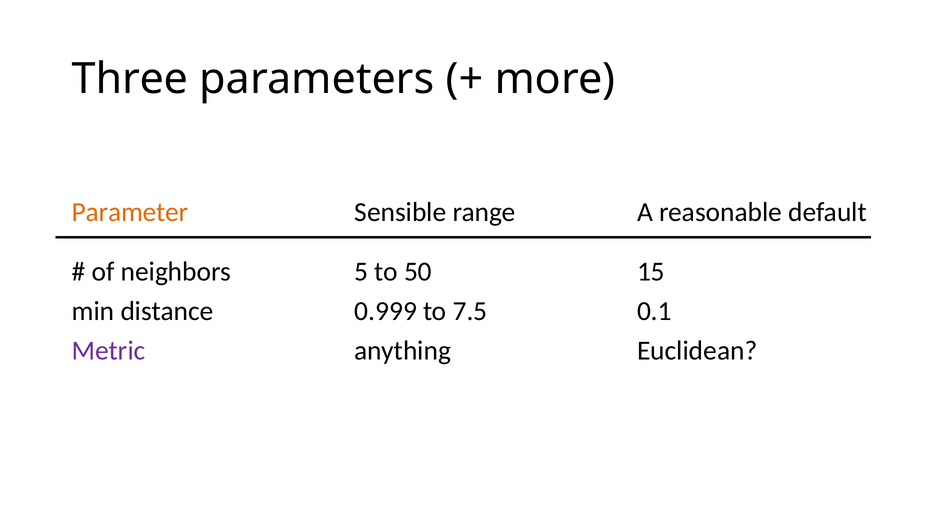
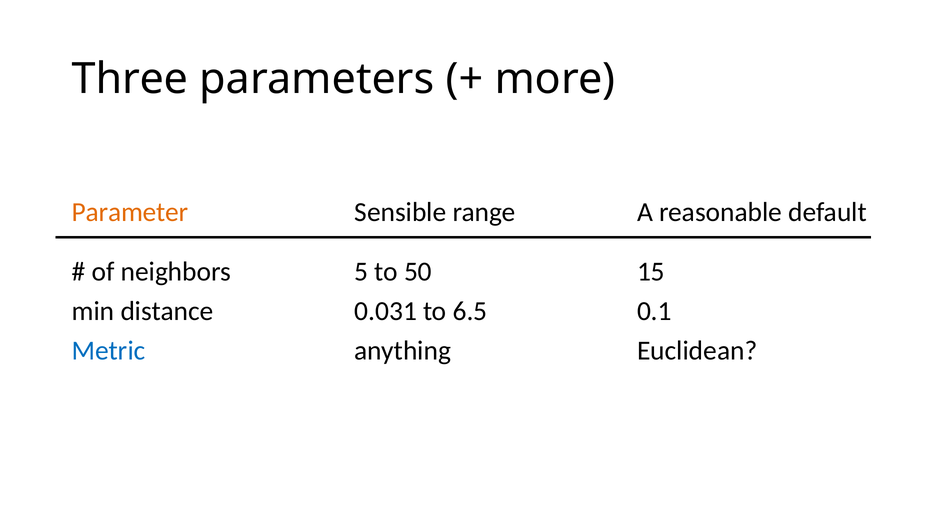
0.999: 0.999 -> 0.031 (386, 311)
7.5: 7.5 -> 6.5 (470, 311)
Metric colour: purple -> blue (109, 350)
